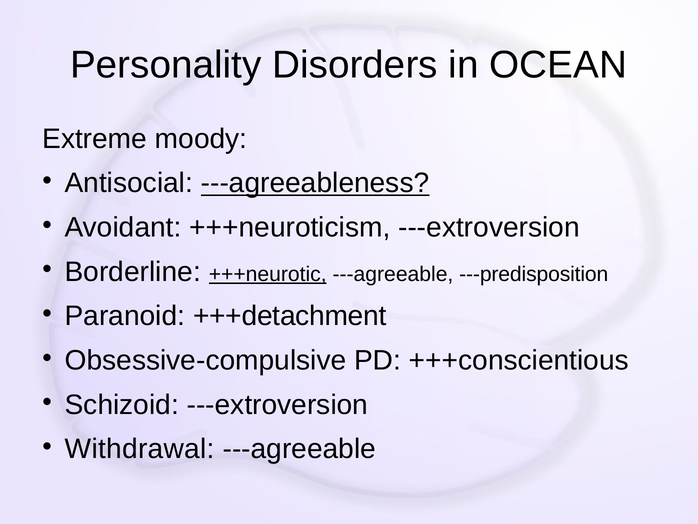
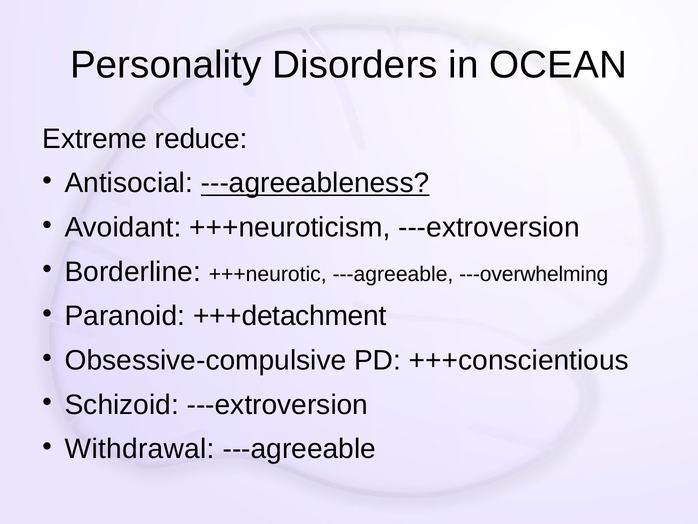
moody: moody -> reduce (201, 139)
+++neurotic underline: present -> none (268, 274)
---predisposition: ---predisposition -> ---overwhelming (534, 274)
